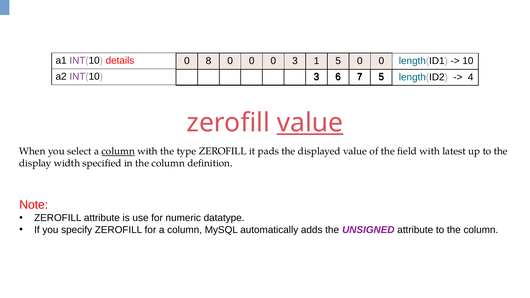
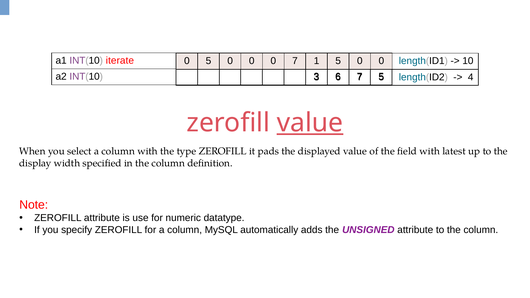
details: details -> iterate (120, 61)
0 8: 8 -> 5 (208, 61)
0 3: 3 -> 7 (295, 61)
column underline: present -> none (118, 151)
